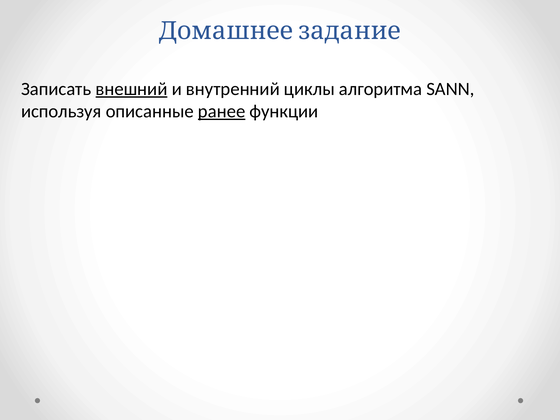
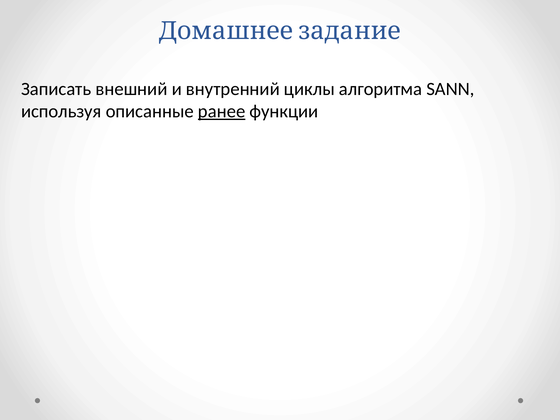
внешний underline: present -> none (131, 89)
